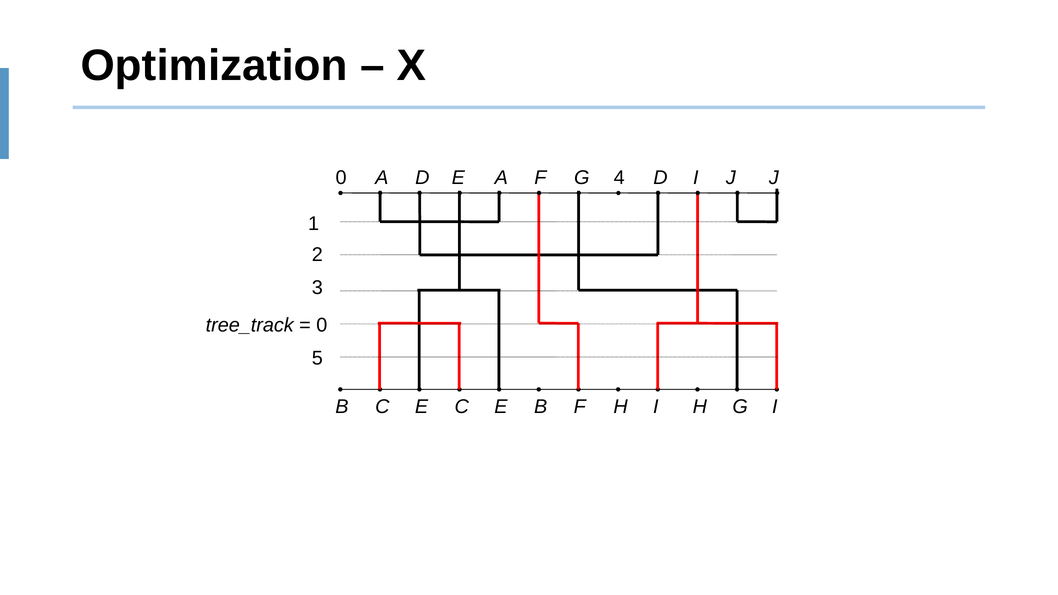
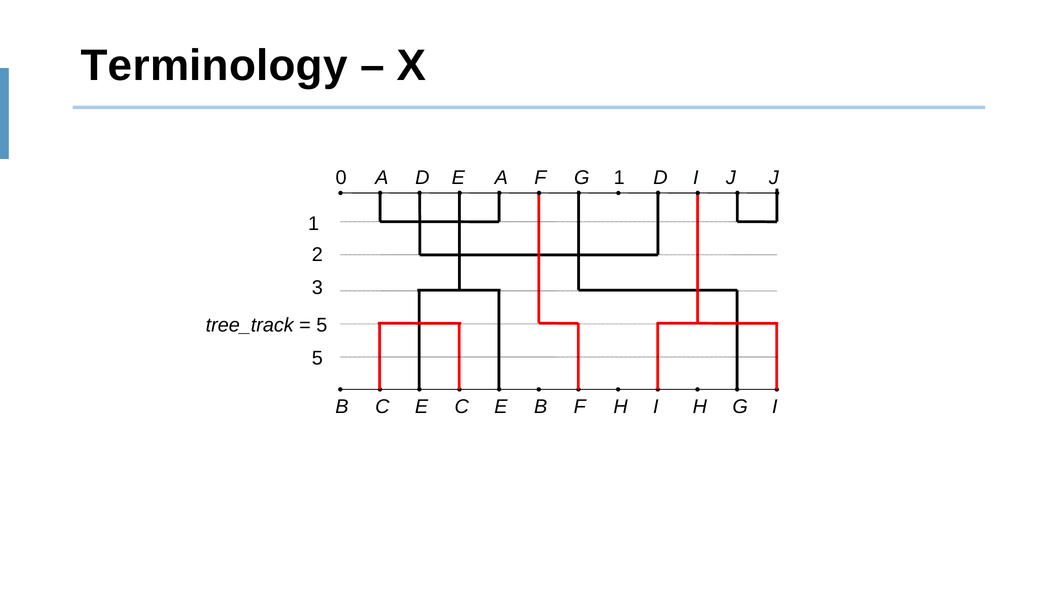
Optimization: Optimization -> Terminology (214, 66)
F 4: 4 -> 1 (619, 178)
0: 0 -> 5 (322, 325)
